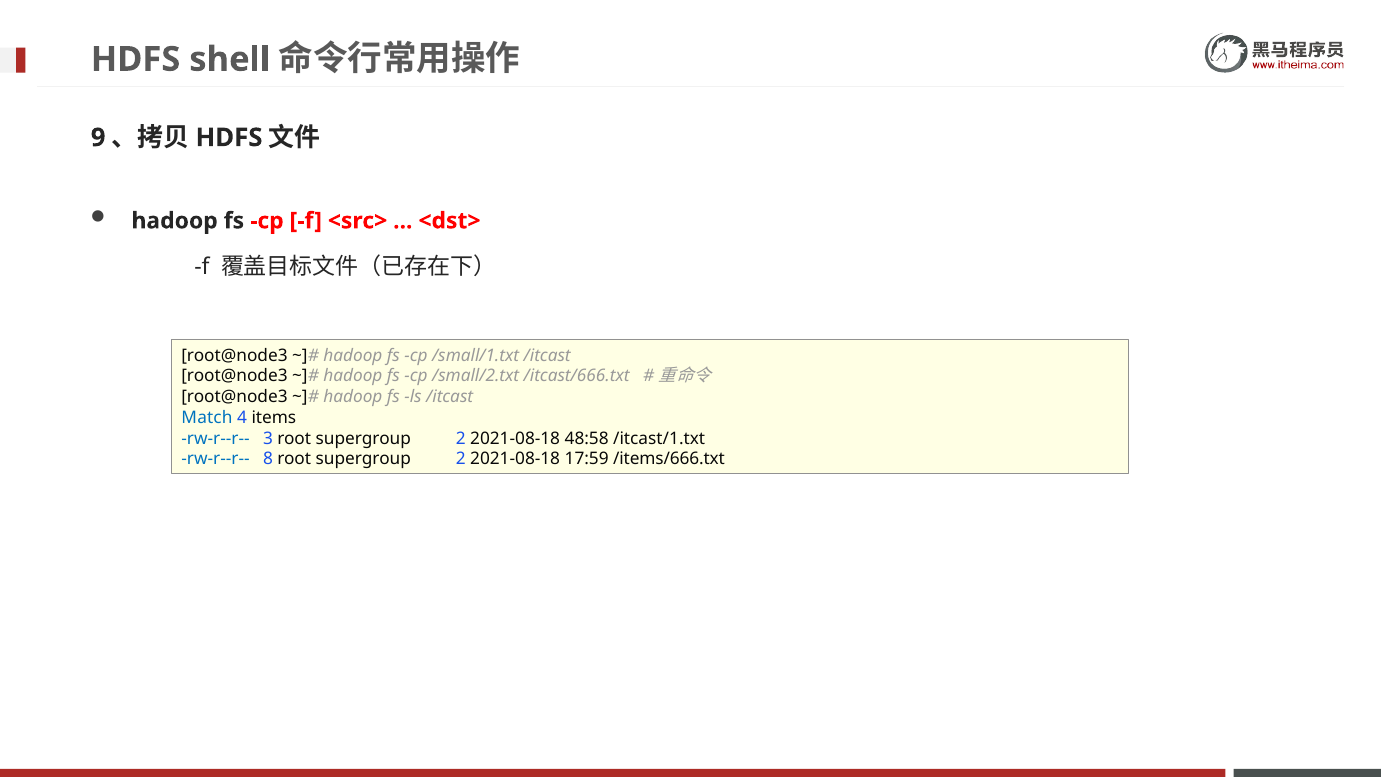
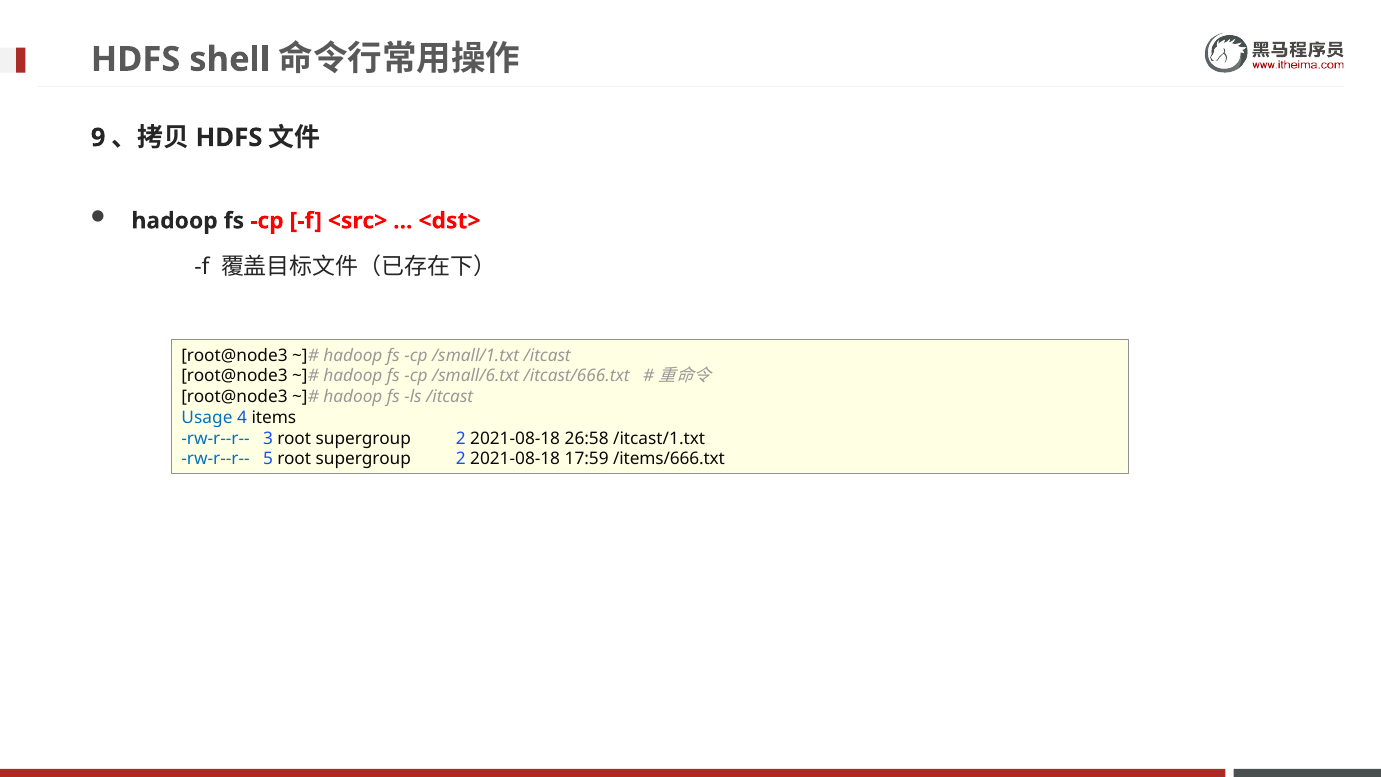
/small/2.txt: /small/2.txt -> /small/6.txt (476, 376)
Match: Match -> Usage (207, 418)
48:58: 48:58 -> 26:58 (587, 438)
8: 8 -> 5 (268, 459)
